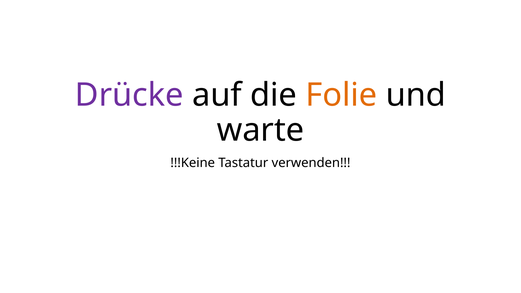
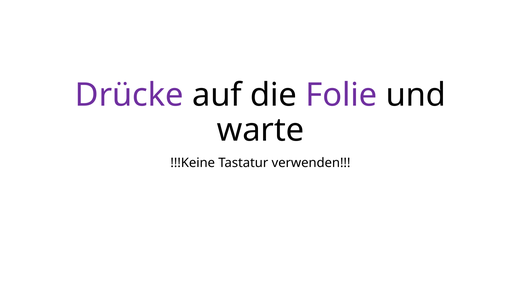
Folie colour: orange -> purple (341, 95)
